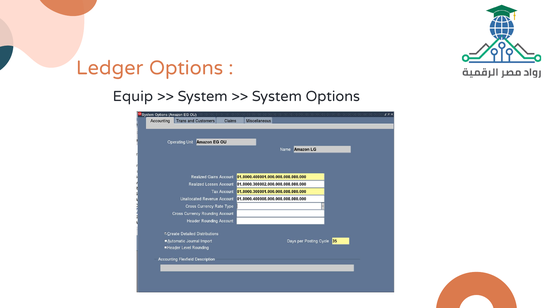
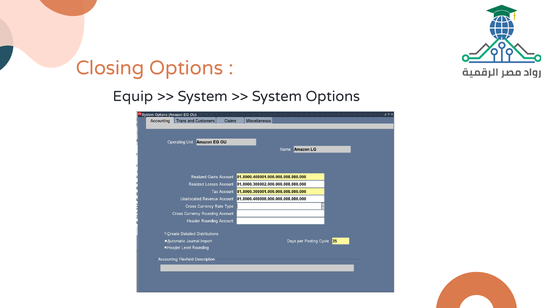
Ledger: Ledger -> Closing (110, 68)
